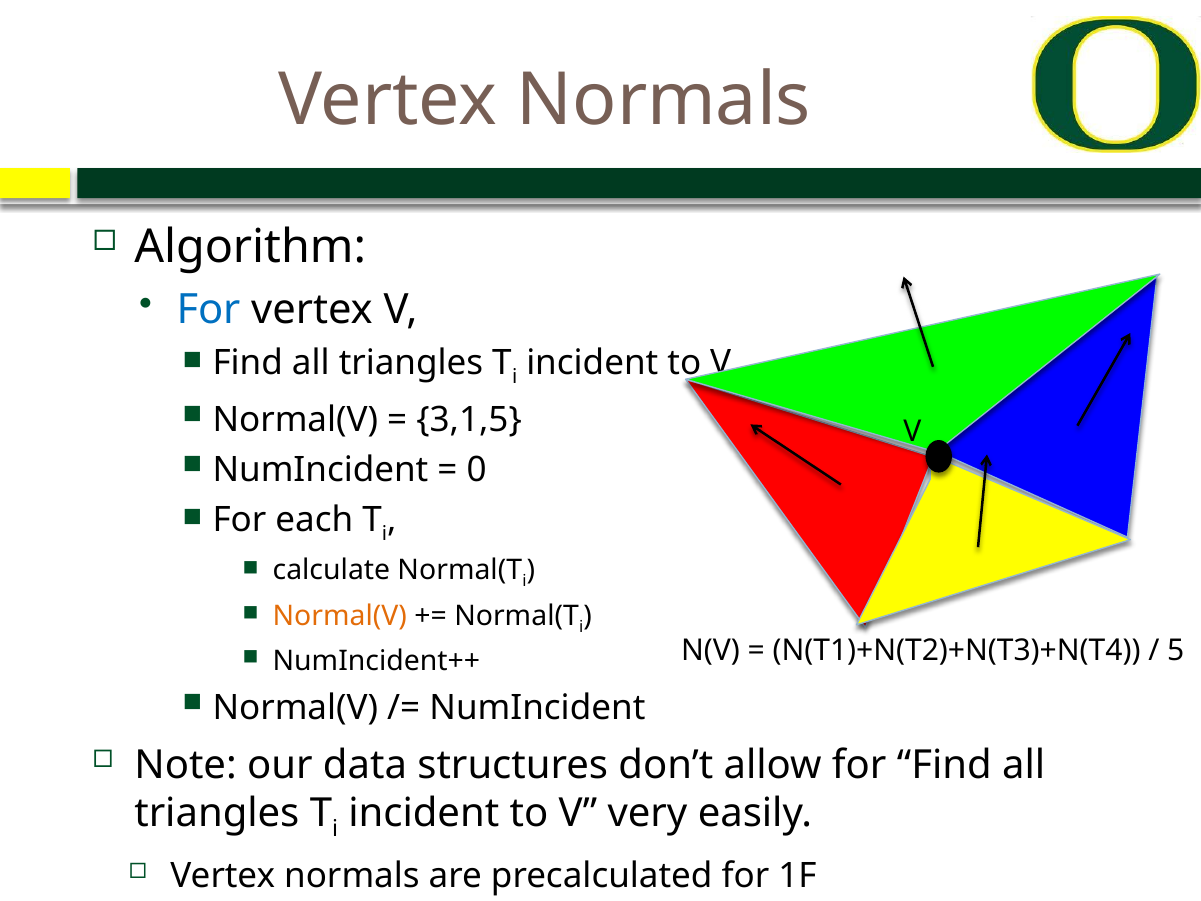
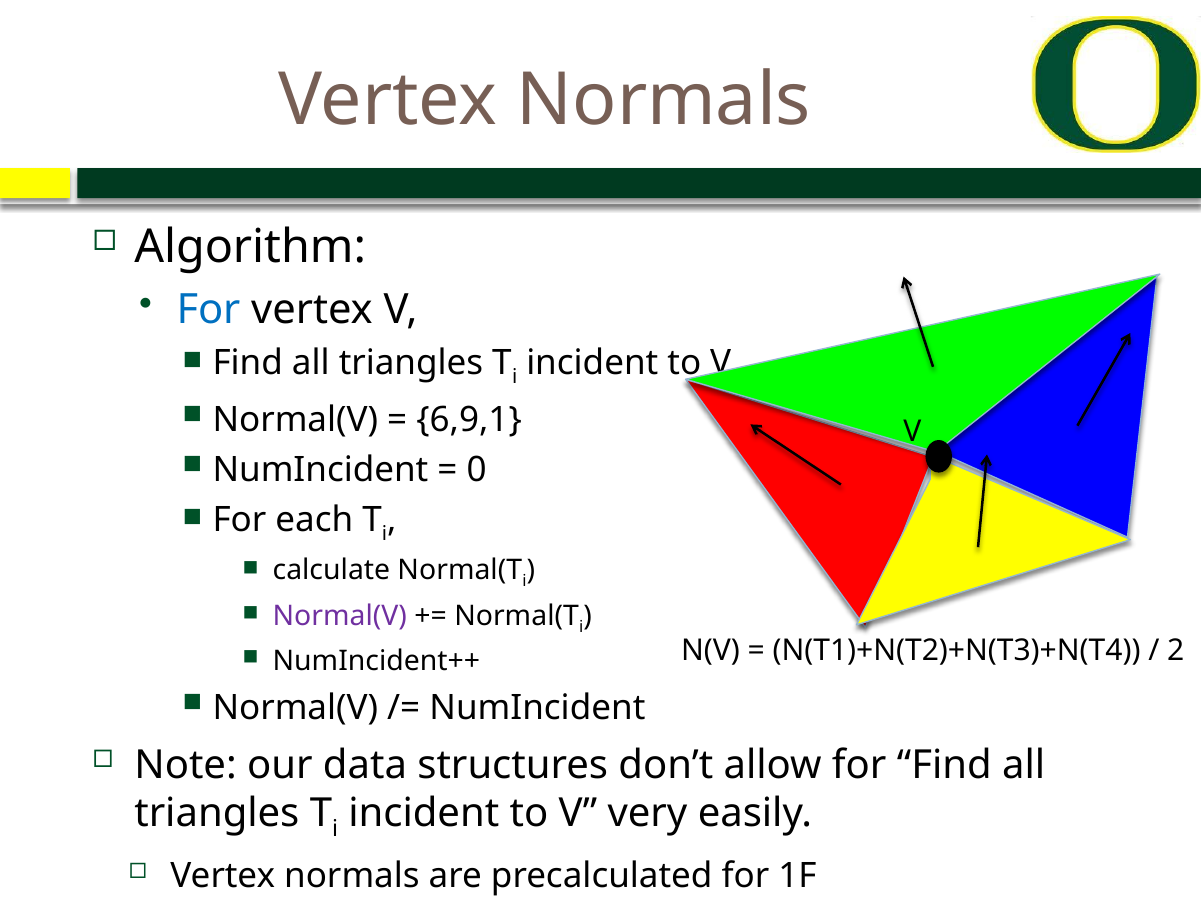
3,1,5: 3,1,5 -> 6,9,1 (469, 419)
Normal(V colour: orange -> purple (340, 615)
5: 5 -> 2 (1176, 651)
